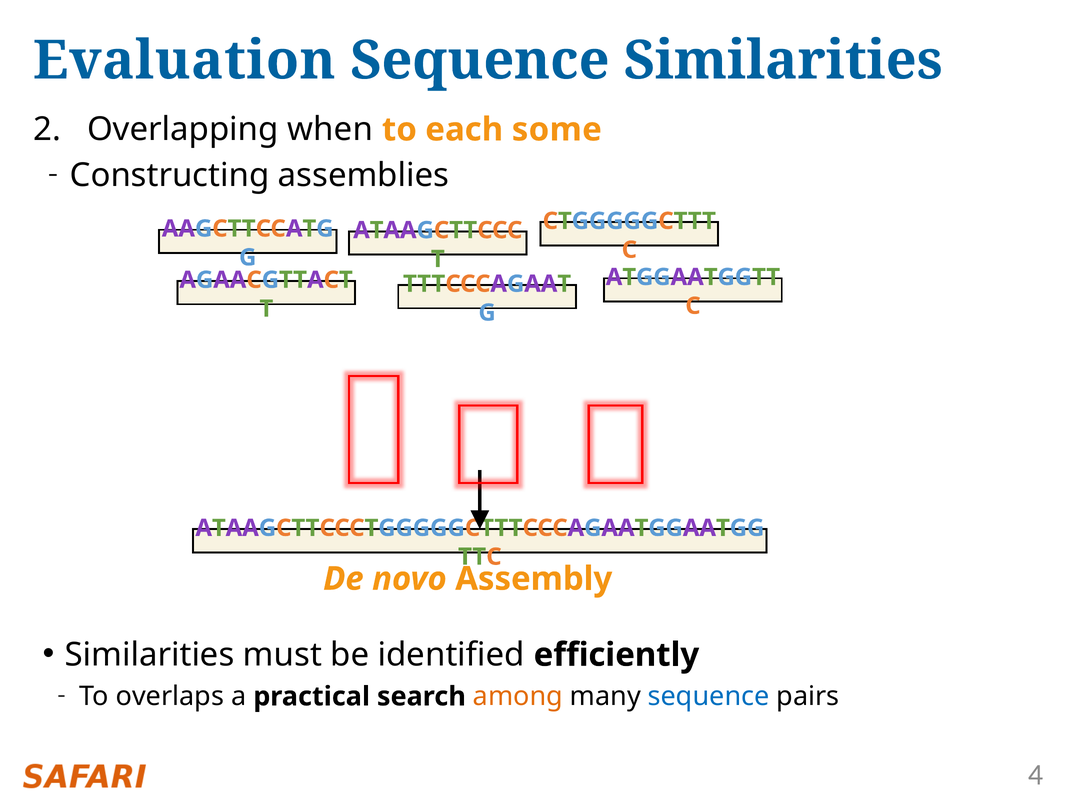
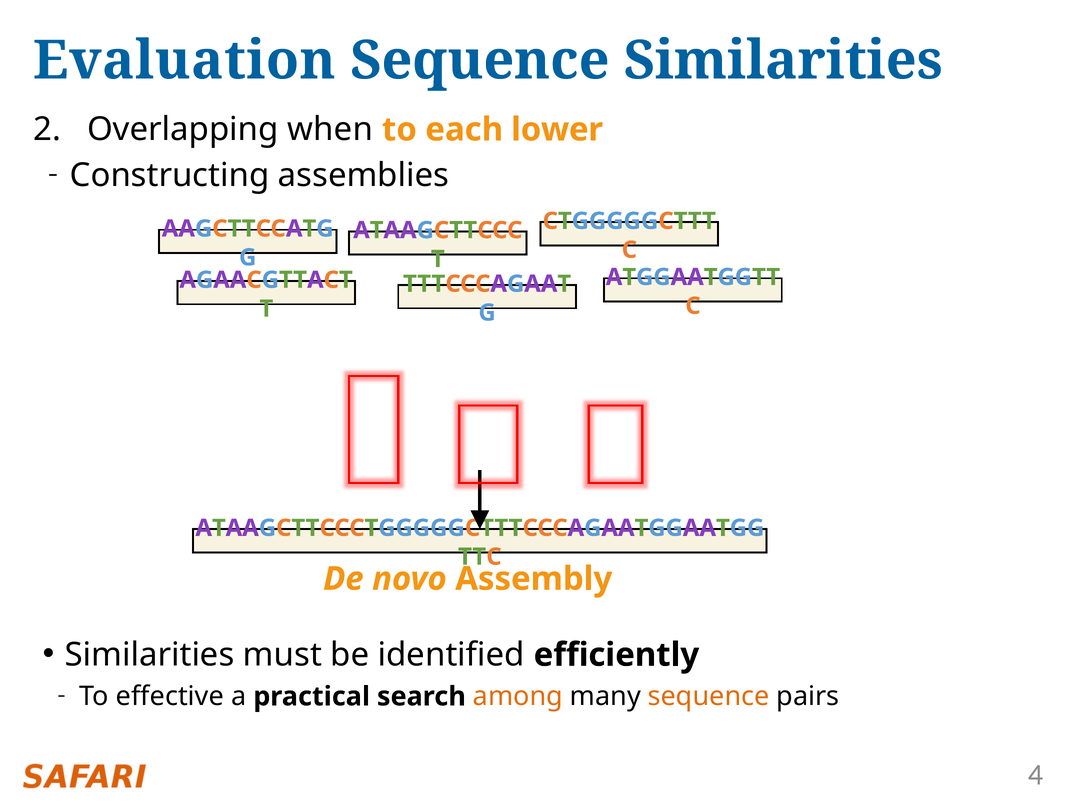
some: some -> lower (557, 130)
overlaps: overlaps -> effective (170, 696)
sequence colour: blue -> orange (709, 696)
